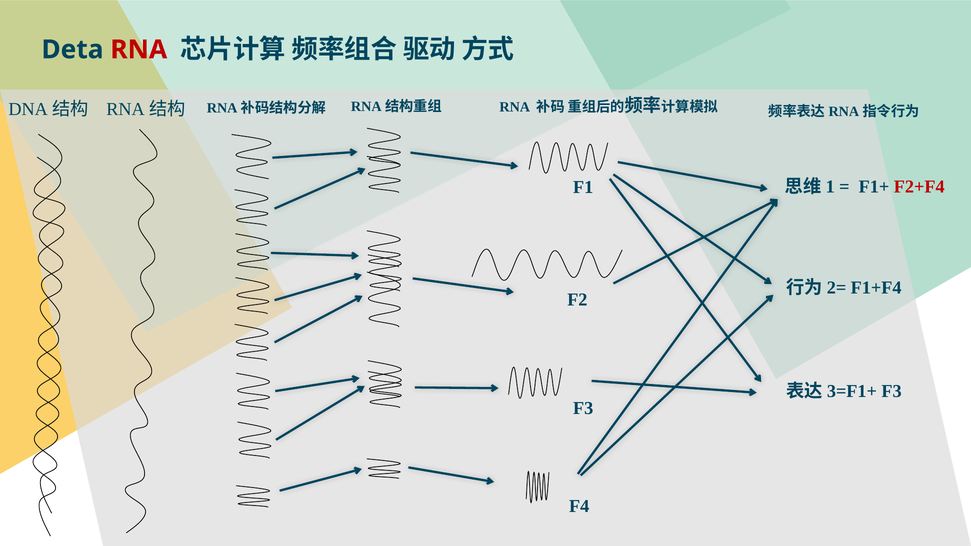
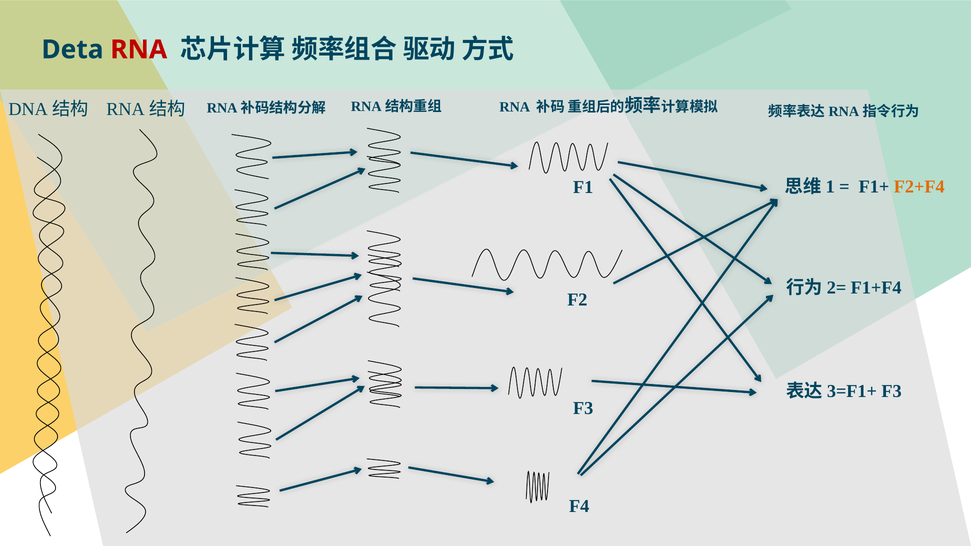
F2+F4 colour: red -> orange (919, 187)
